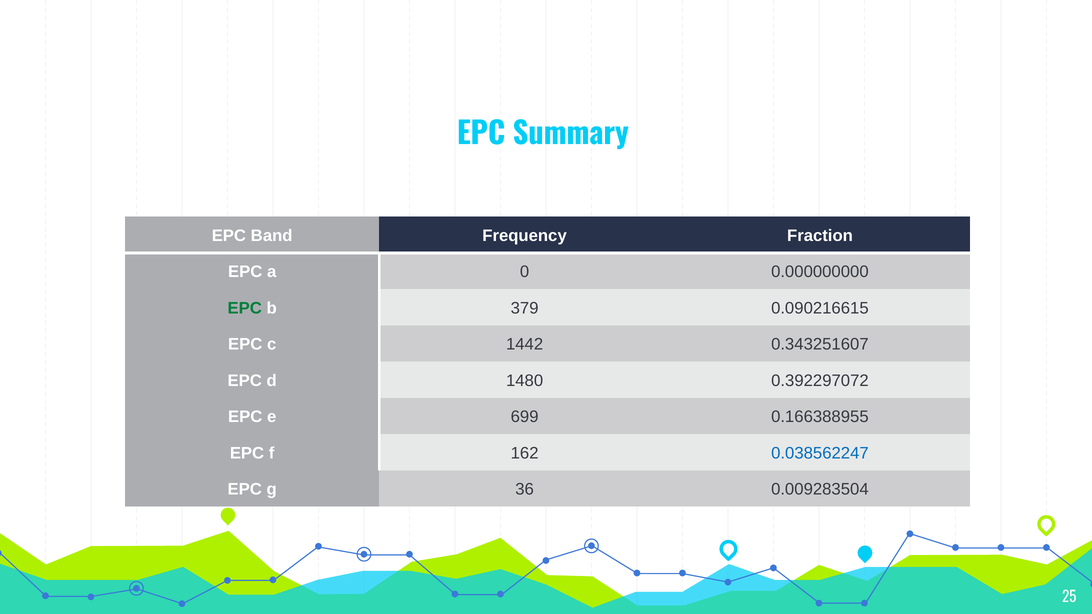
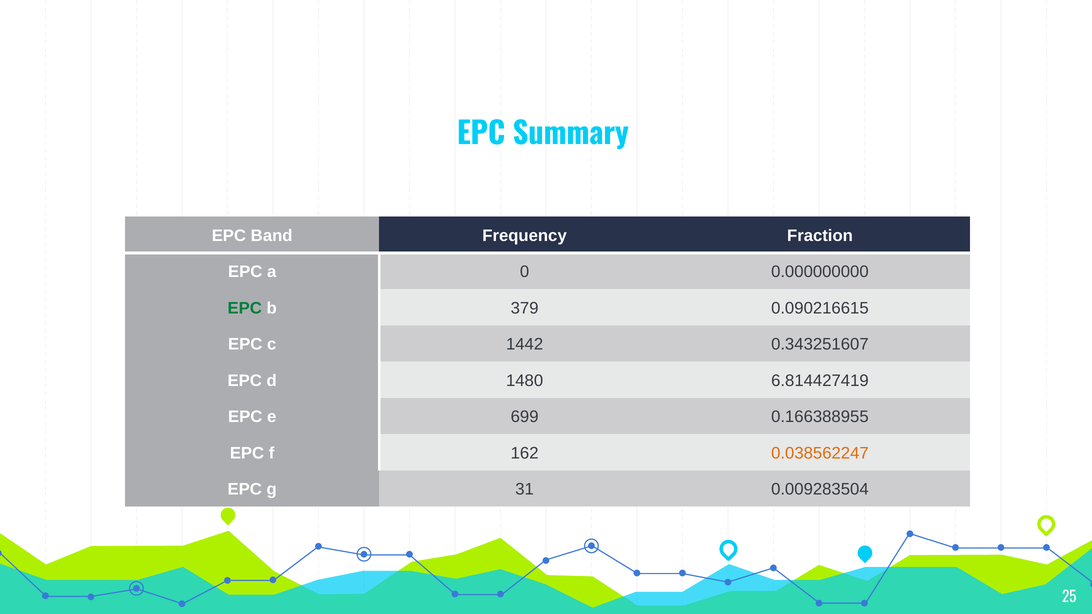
0.392297072: 0.392297072 -> 6.814427419 (820, 381)
0.038562247 colour: blue -> orange (820, 453)
36: 36 -> 31 (525, 490)
